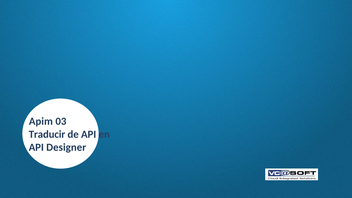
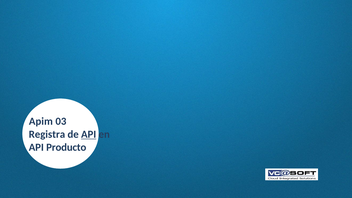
Traducir: Traducir -> Registra (47, 134)
API underline: none -> present (89, 134)
Designer: Designer -> Producto (66, 147)
